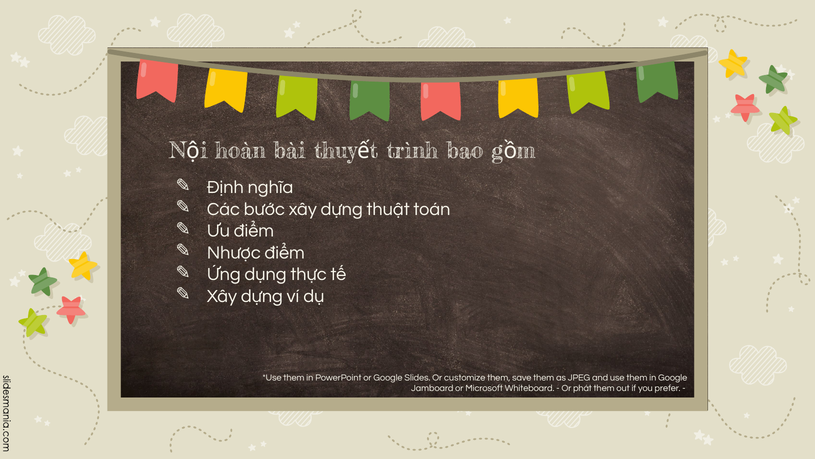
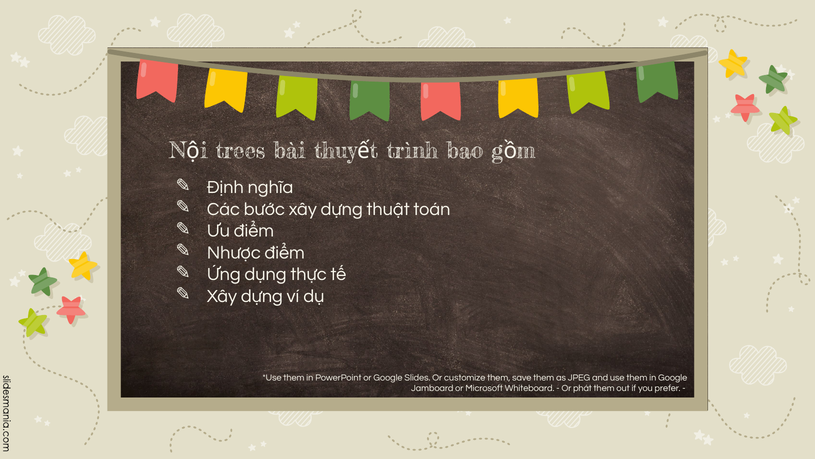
hoàn: hoàn -> trees (241, 151)
